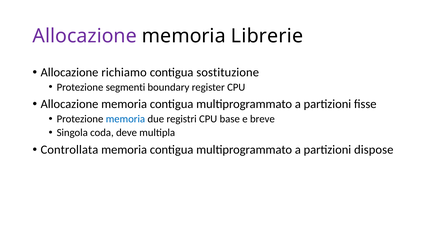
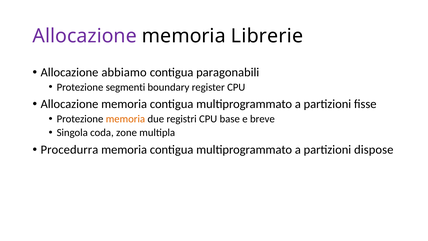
richiamo: richiamo -> abbiamo (124, 72)
sostituzione: sostituzione -> paragonabili (228, 72)
memoria colour: blue -> orange (125, 119)
deve: deve -> zone (127, 133)
Controllata: Controllata -> Procedurra (69, 150)
